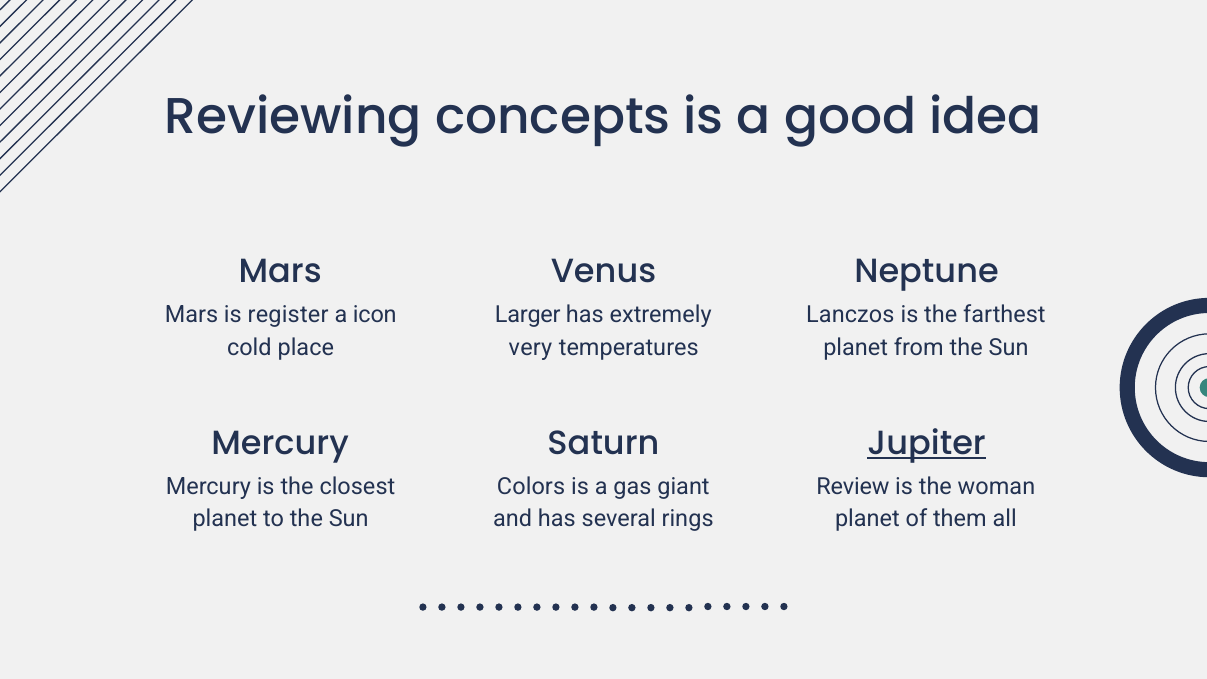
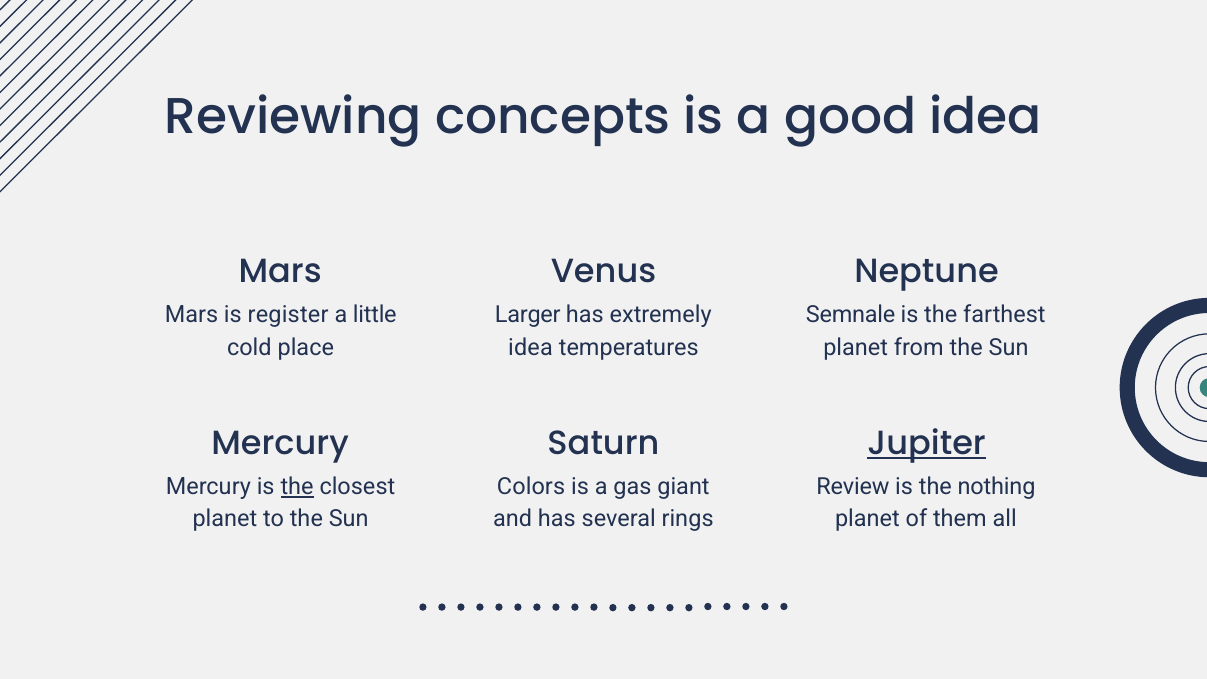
icon: icon -> little (375, 315)
Lanczos: Lanczos -> Semnale (851, 315)
very: very -> idea (530, 347)
the underline: none -> present (297, 487)
woman: woman -> nothing (997, 487)
